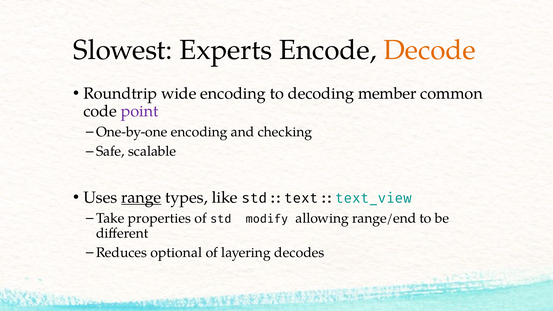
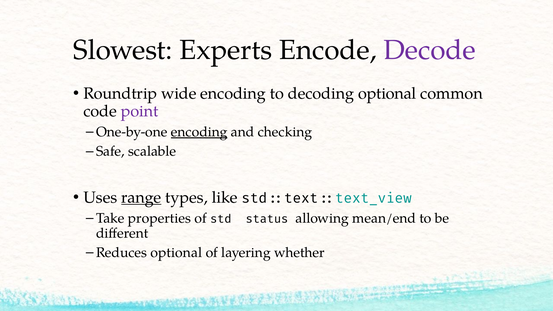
Decode colour: orange -> purple (430, 50)
decoding member: member -> optional (387, 94)
encoding underline: none -> present (199, 132)
std::modify: std::modify -> std::status (249, 219)
range/end: range/end -> mean/end (384, 218)
decodes: decodes -> whether (299, 253)
